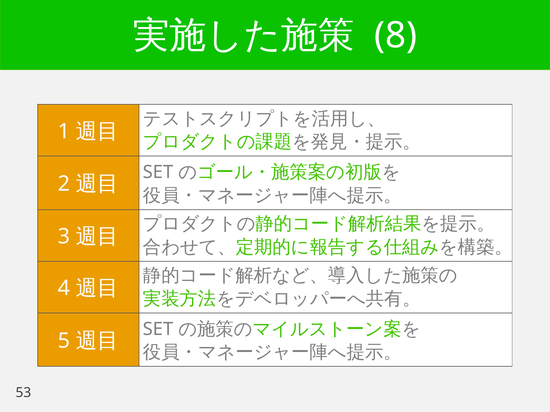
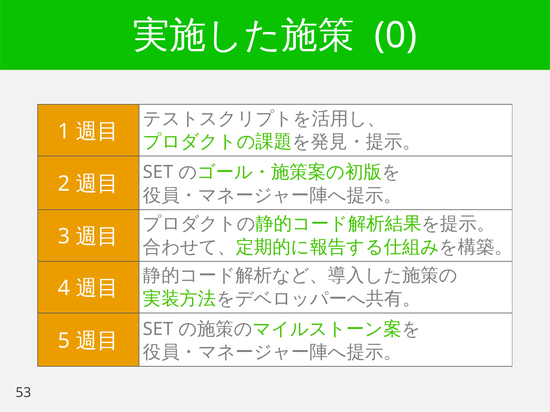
8: 8 -> 0 (396, 35)
